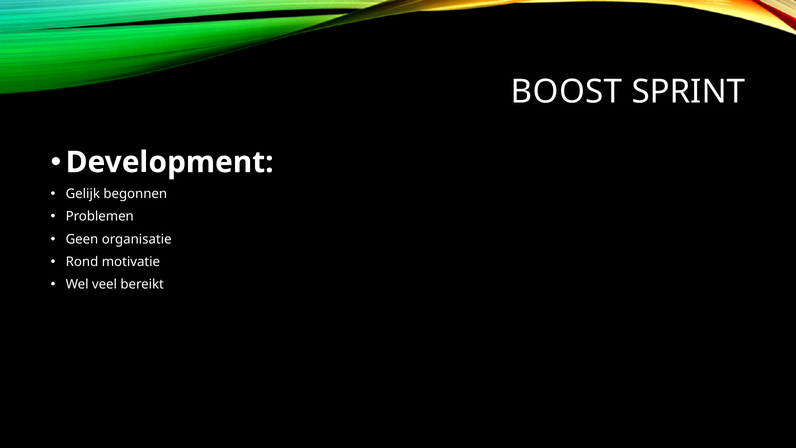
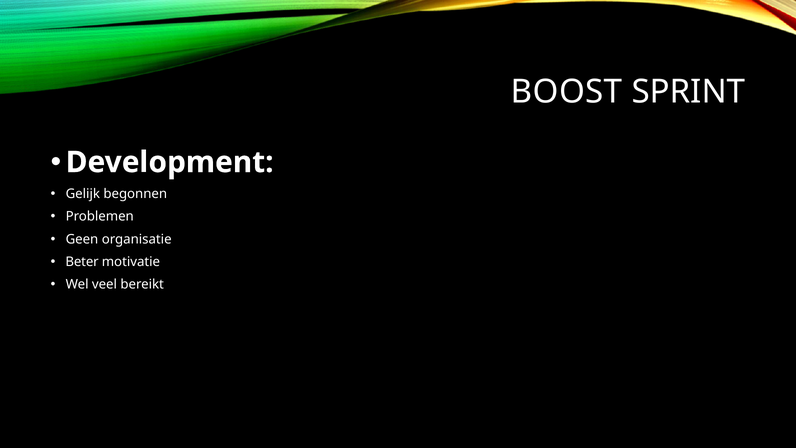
Rond: Rond -> Beter (82, 262)
